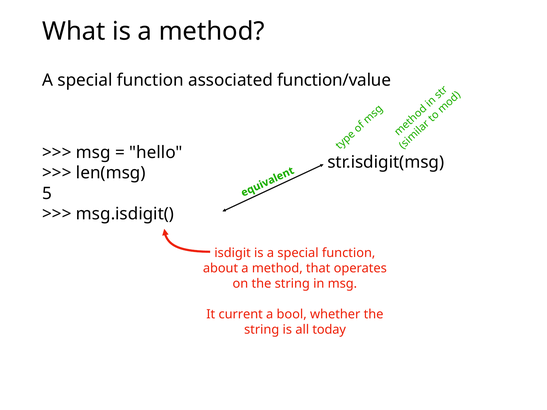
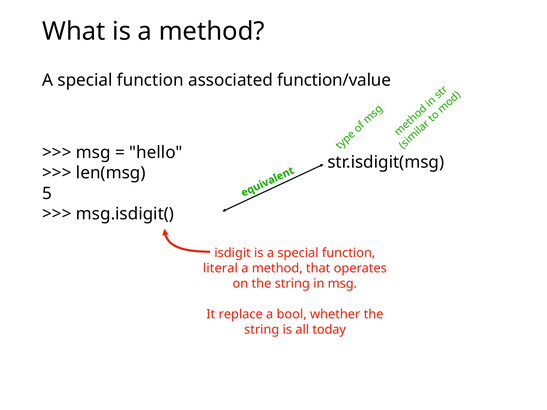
about: about -> literal (220, 268)
current: current -> replace (241, 315)
